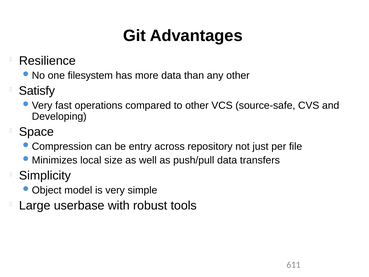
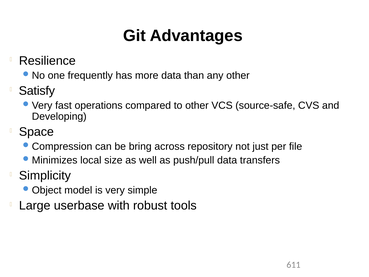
filesystem: filesystem -> frequently (90, 75)
entry: entry -> bring (140, 146)
